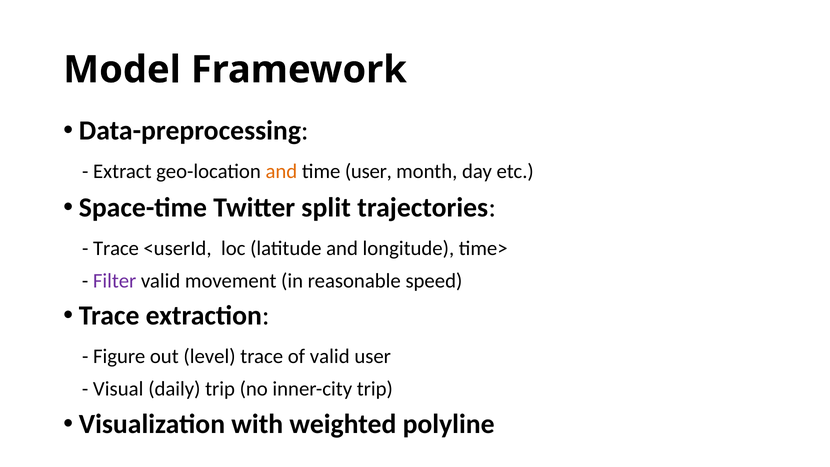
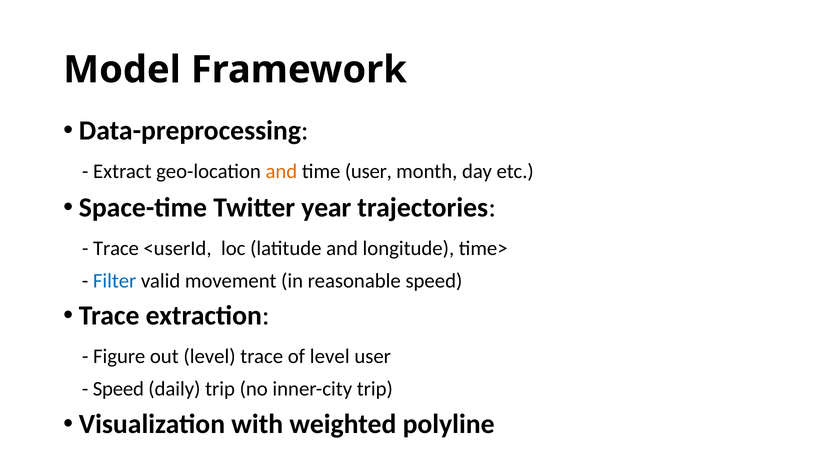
split: split -> year (326, 207)
Filter colour: purple -> blue (115, 281)
of valid: valid -> level (330, 356)
Visual: Visual -> Speed (118, 389)
